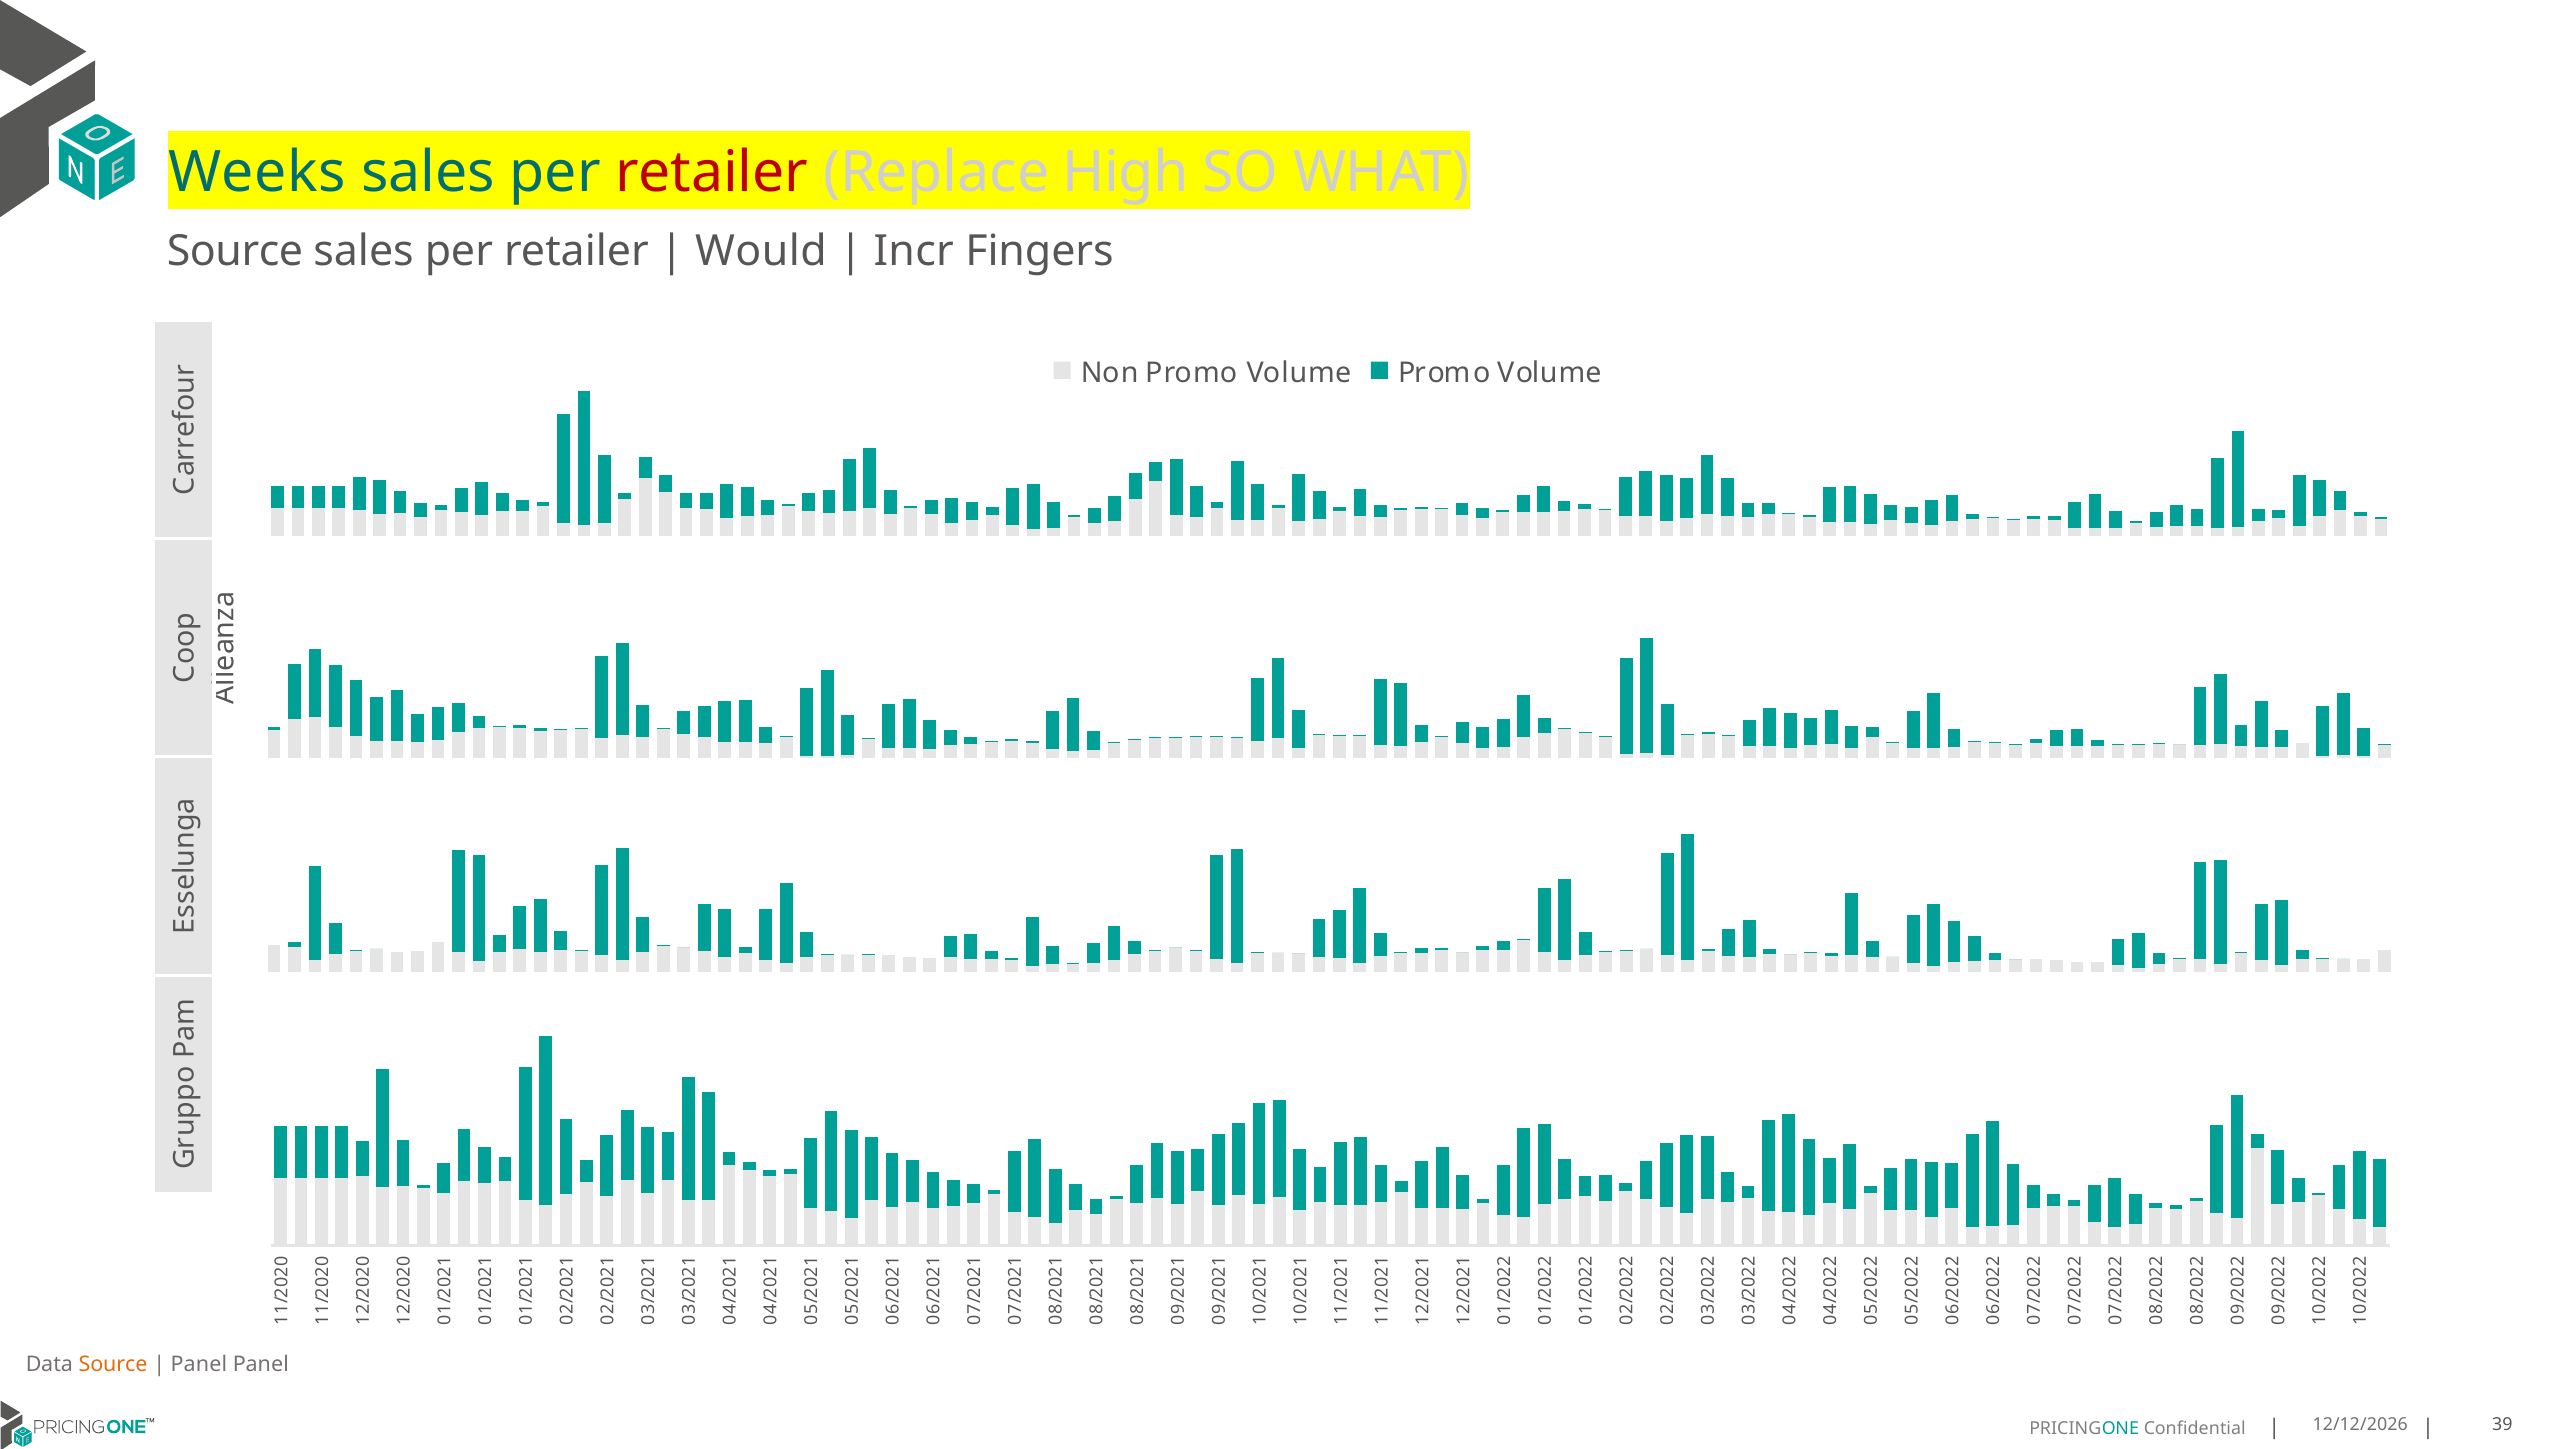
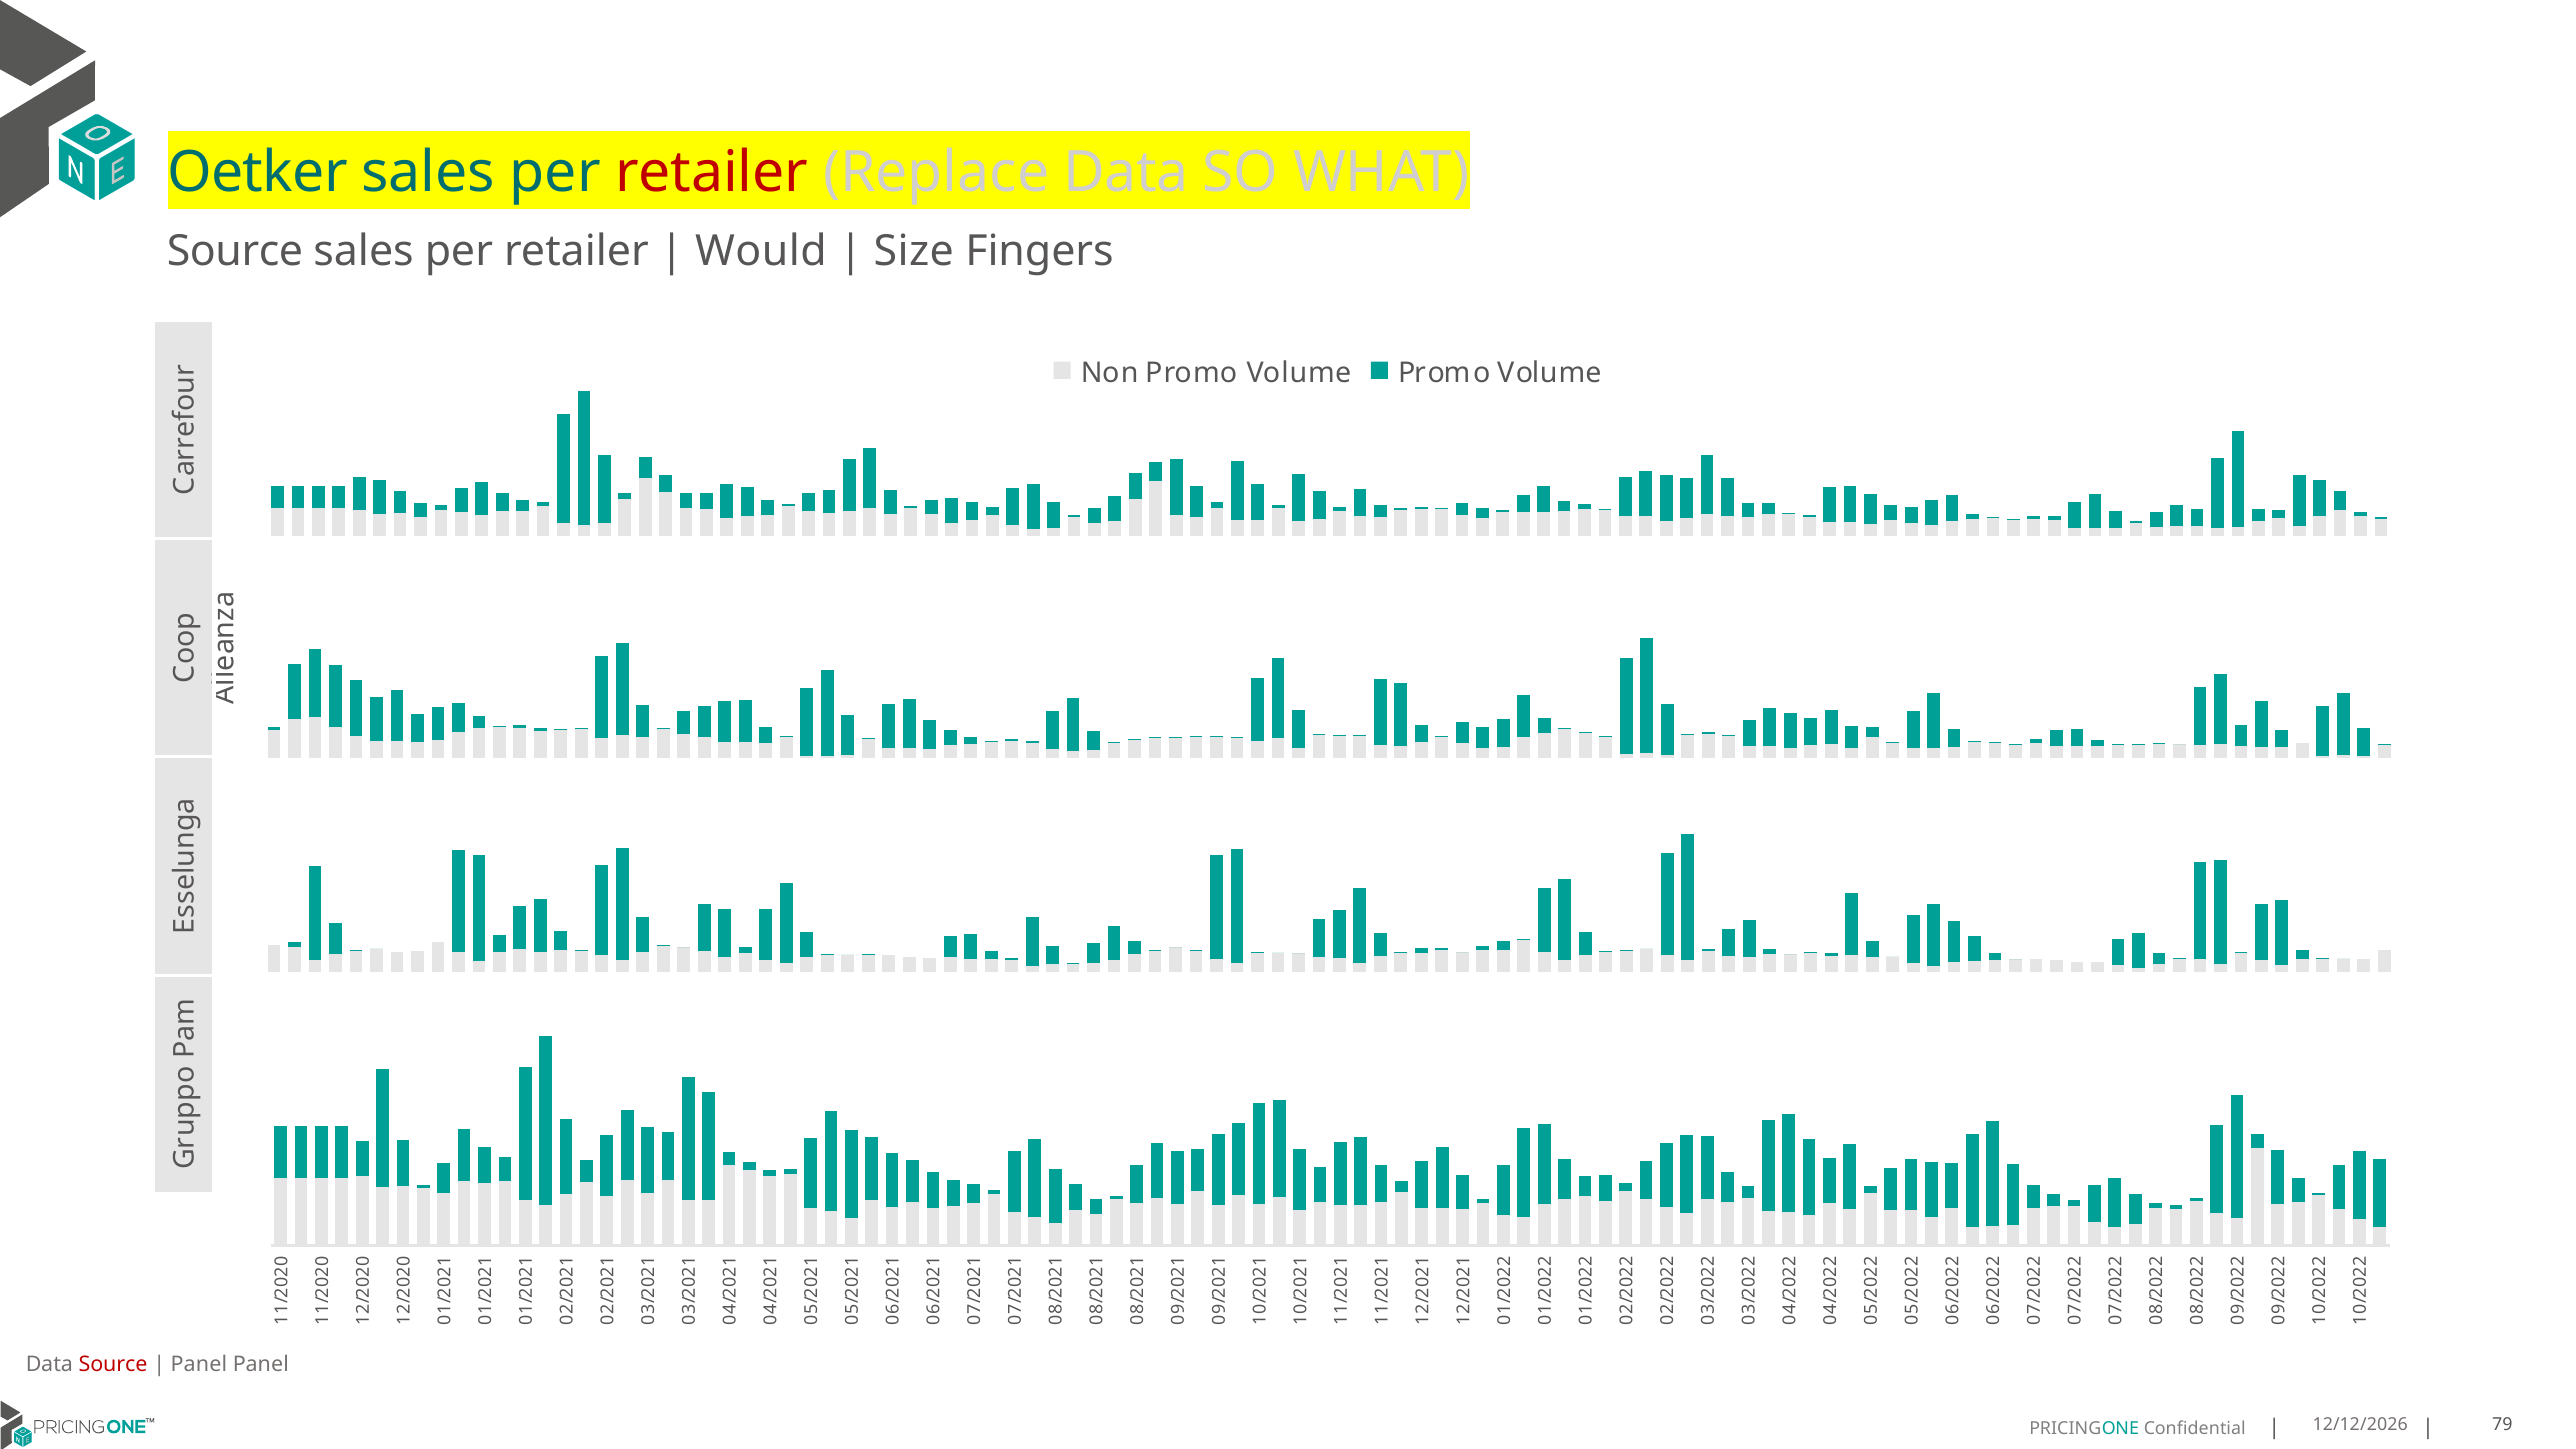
Weeks: Weeks -> Oetker (258, 173)
Replace High: High -> Data (1126, 173)
Incr: Incr -> Size (914, 251)
Source colour: orange -> red (113, 1365)
39: 39 -> 79 (2502, 1425)
